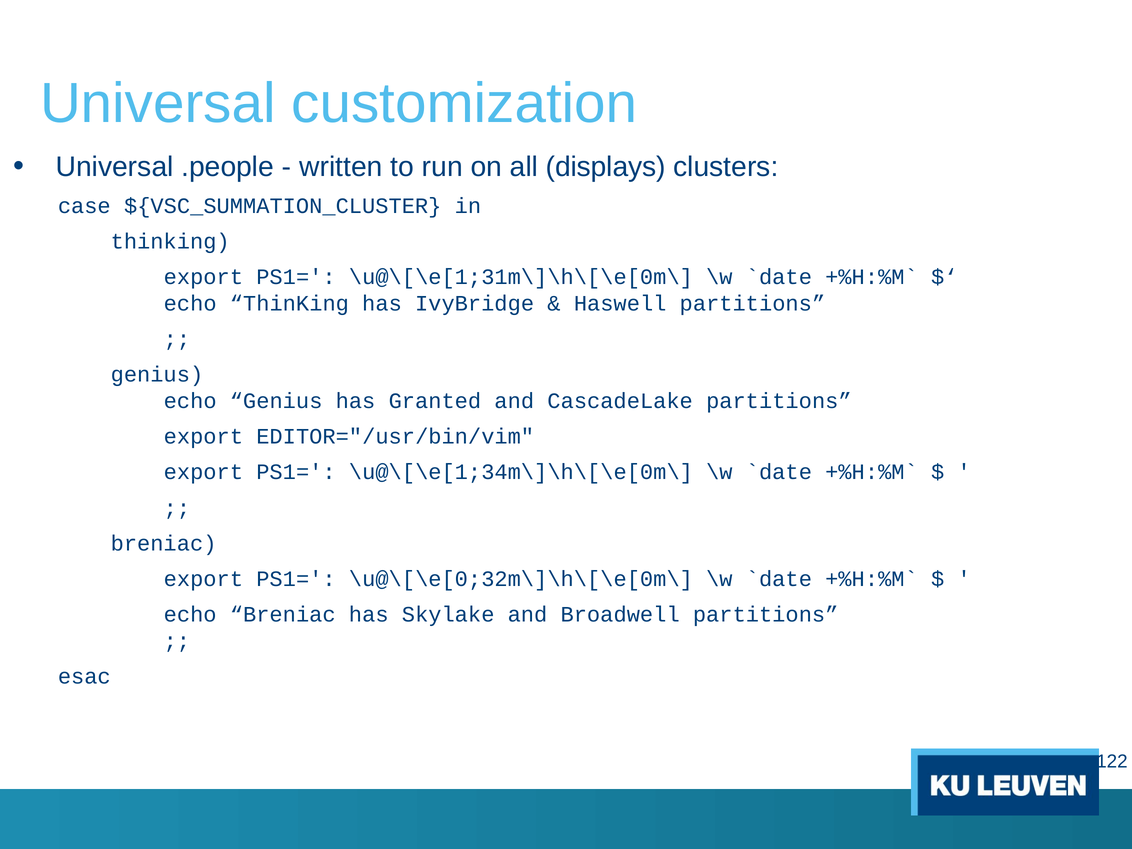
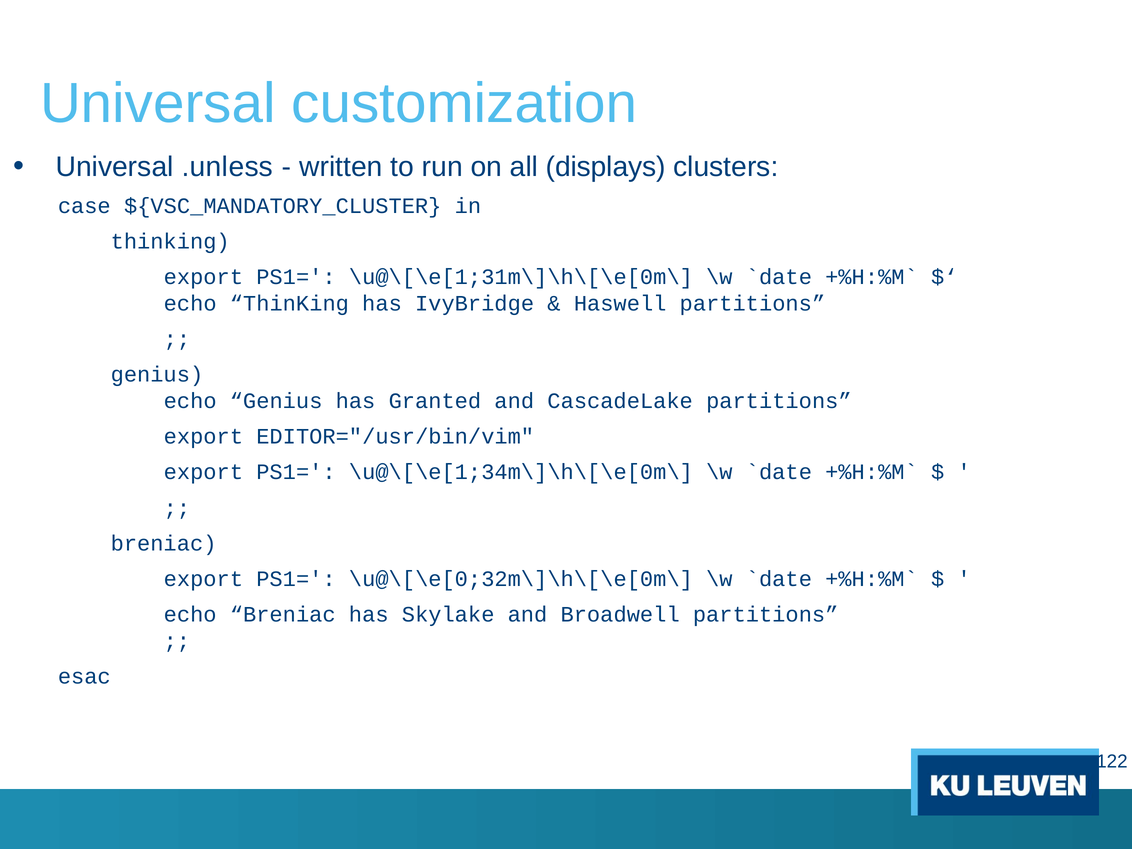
.people: .people -> .unless (227, 167)
${VSC_SUMMATION_CLUSTER: ${VSC_SUMMATION_CLUSTER -> ${VSC_MANDATORY_CLUSTER (283, 206)
